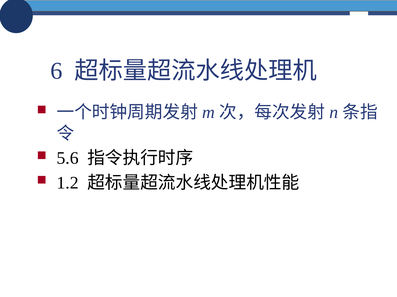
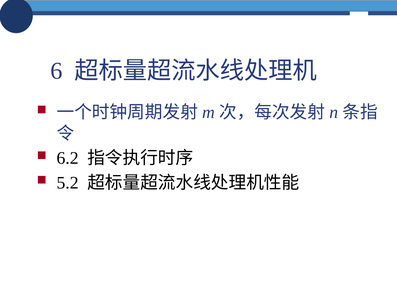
5.6: 5.6 -> 6.2 (68, 159)
1.2: 1.2 -> 5.2 (68, 183)
